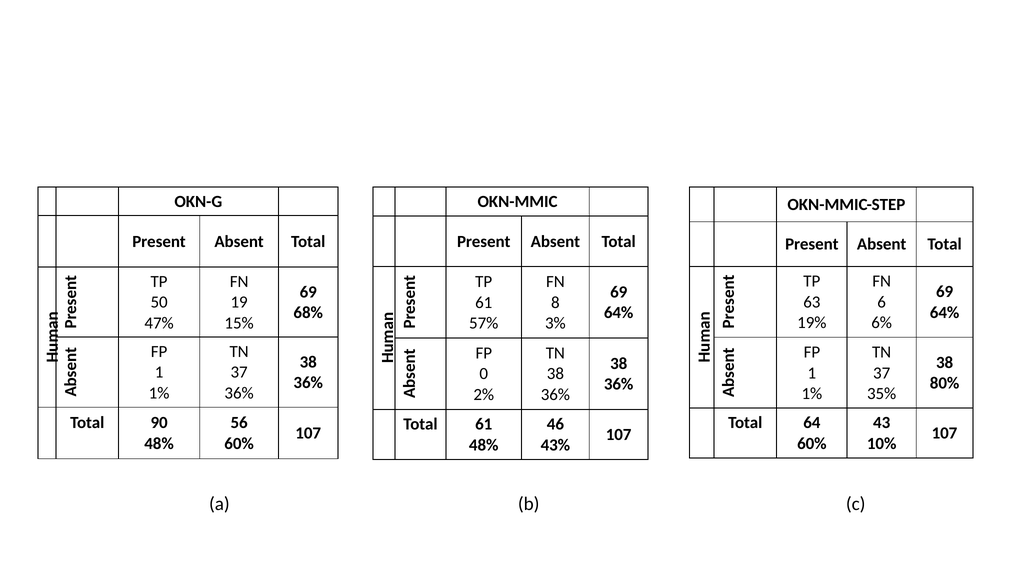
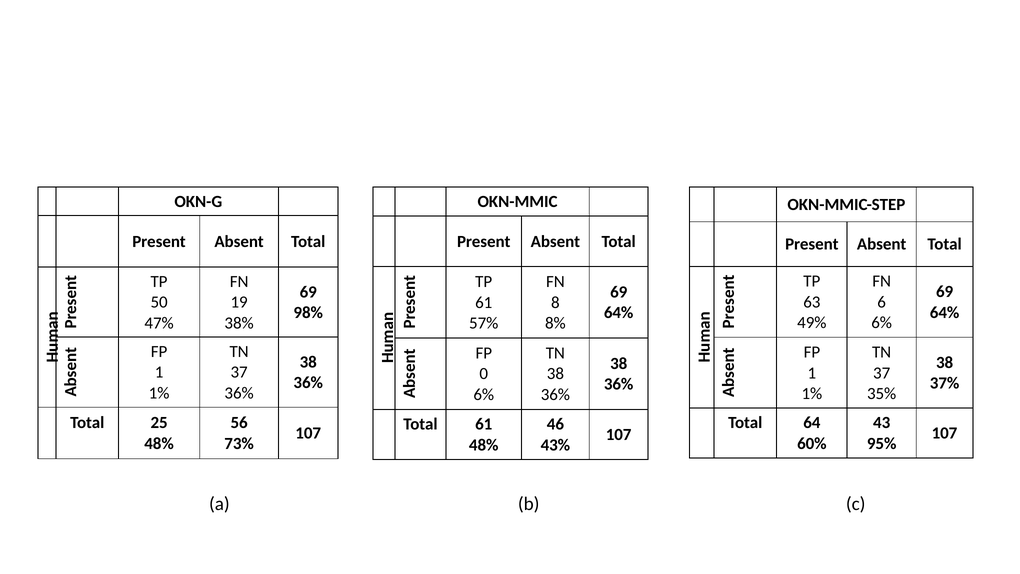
68%: 68% -> 98% (308, 313)
19%: 19% -> 49% (812, 323)
15%: 15% -> 38% (239, 323)
3%: 3% -> 8% (555, 323)
80%: 80% -> 37% (945, 383)
2%: 2% -> 6% (484, 394)
90: 90 -> 25 (159, 423)
60%: 60% -> 73% (239, 443)
10%: 10% -> 95% (882, 443)
